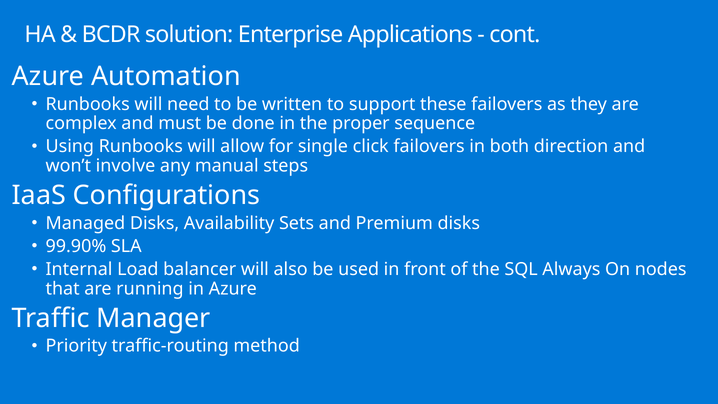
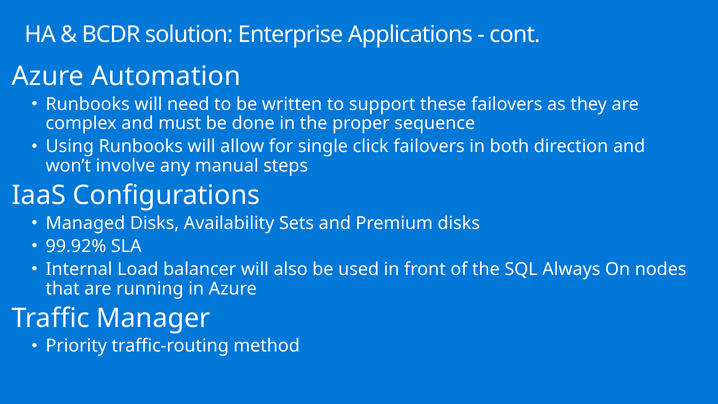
99.90%: 99.90% -> 99.92% (76, 246)
